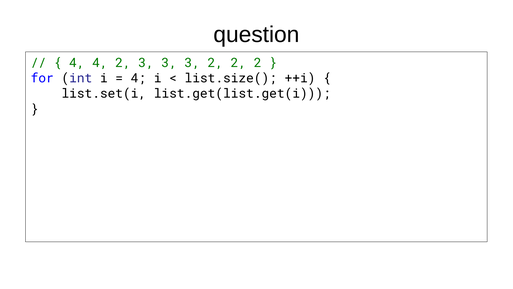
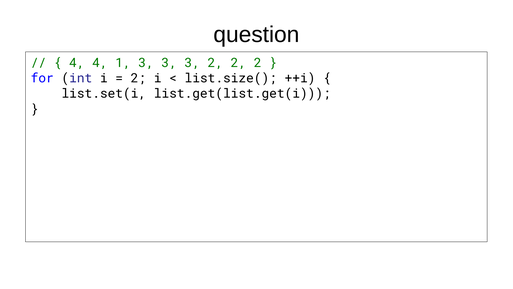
4 2: 2 -> 1 (123, 63)
4: 4 -> 2 (138, 78)
